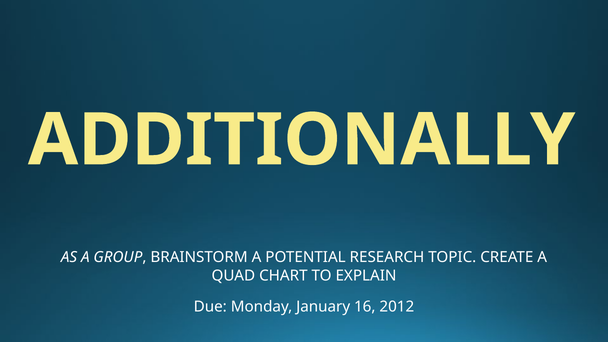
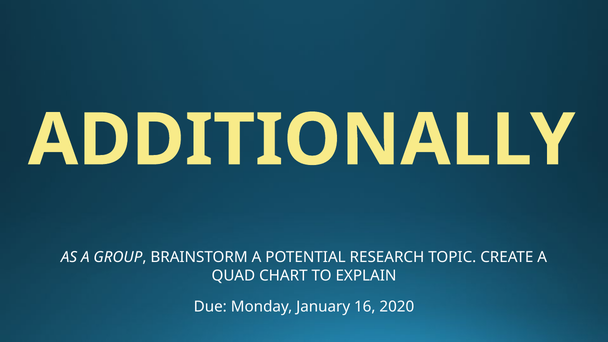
2012: 2012 -> 2020 (397, 307)
